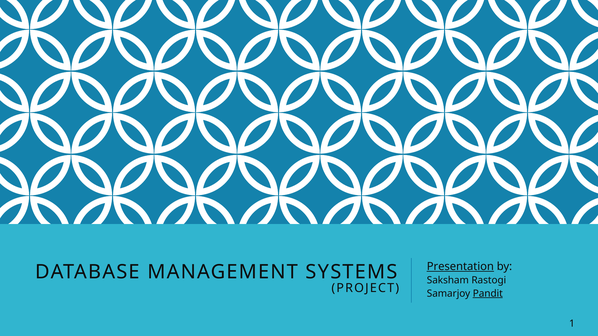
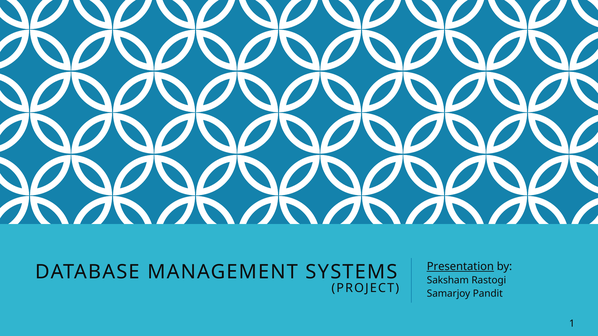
Pandit underline: present -> none (488, 294)
